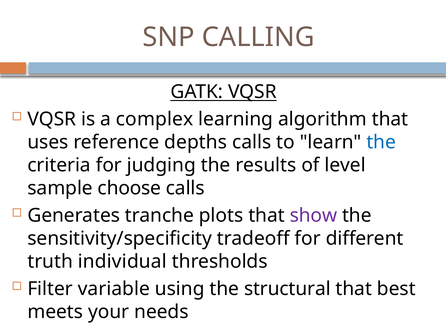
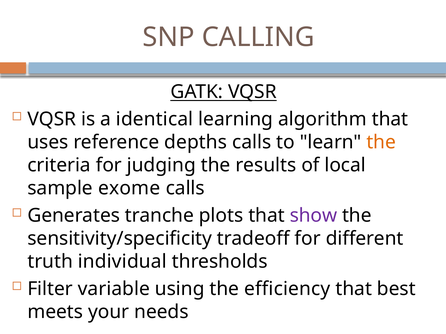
complex: complex -> identical (155, 119)
the colour: blue -> orange (381, 142)
level: level -> local (345, 165)
choose: choose -> exome (129, 188)
structural: structural -> efficiency (287, 289)
